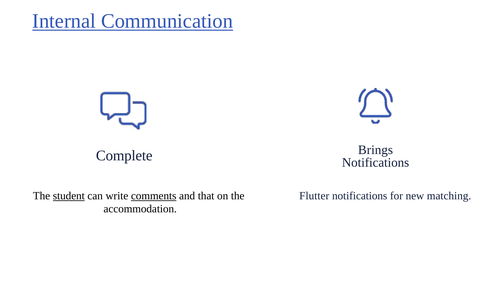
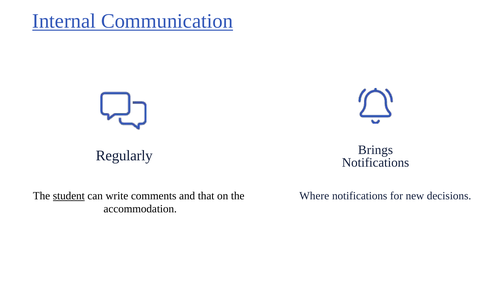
Complete: Complete -> Regularly (124, 155)
comments underline: present -> none (154, 196)
Flutter: Flutter -> Where (314, 196)
matching: matching -> decisions (449, 196)
